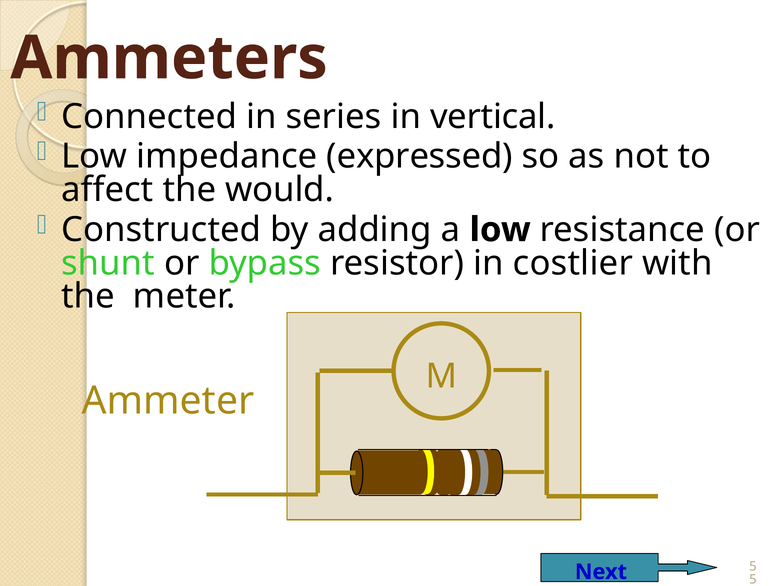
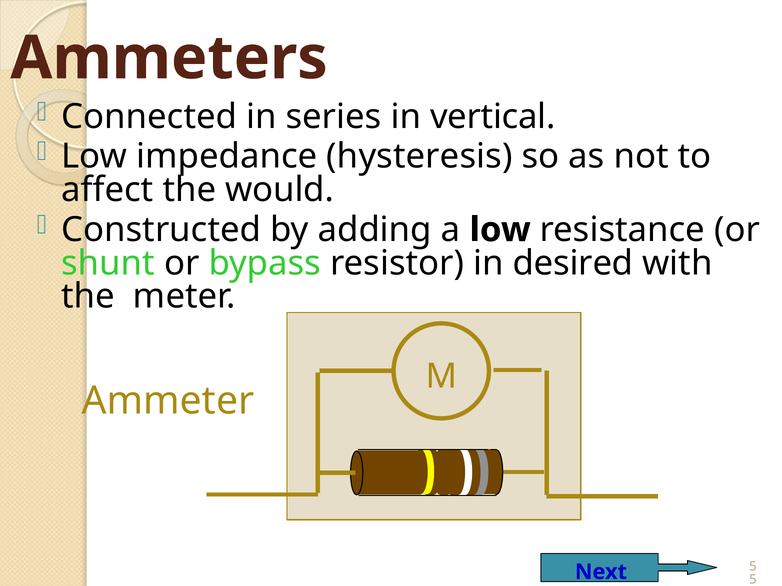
expressed: expressed -> hysteresis (420, 157)
costlier: costlier -> desired (573, 263)
